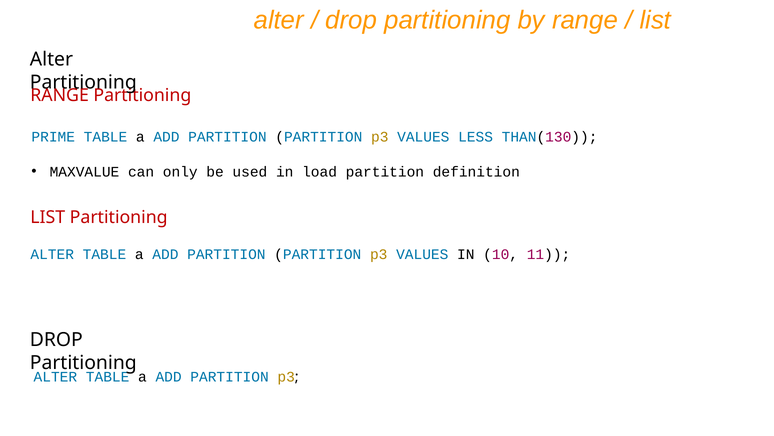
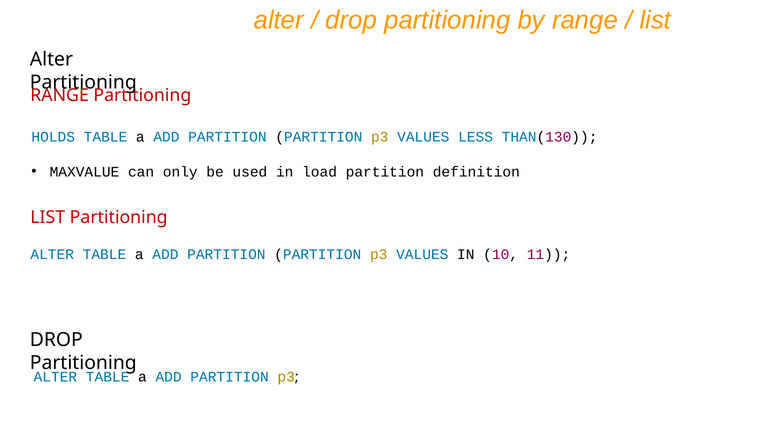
PRIME: PRIME -> HOLDS (53, 137)
